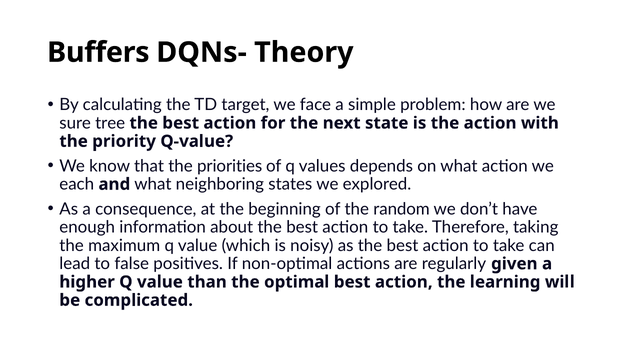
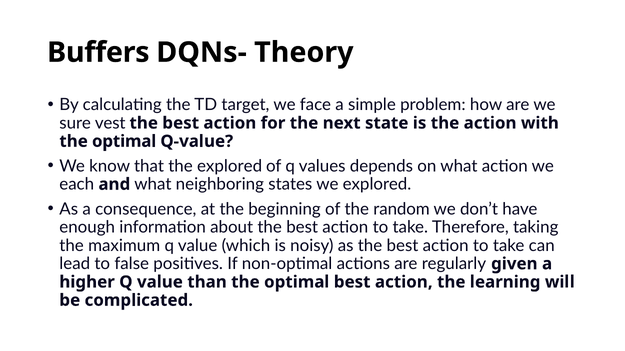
tree: tree -> vest (110, 123)
priority: priority -> optimal (124, 141)
the priorities: priorities -> explored (230, 166)
